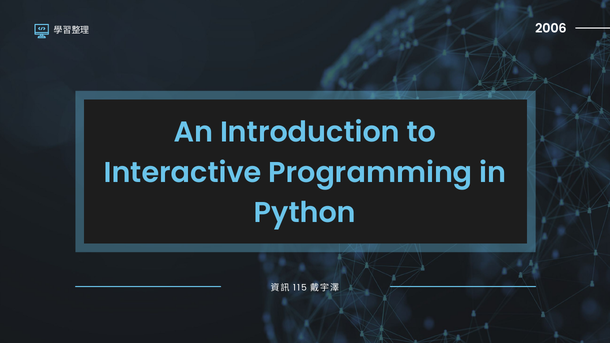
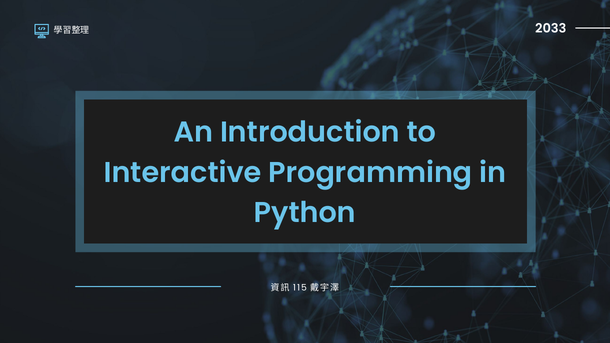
2006: 2006 -> 2033 (551, 29)
